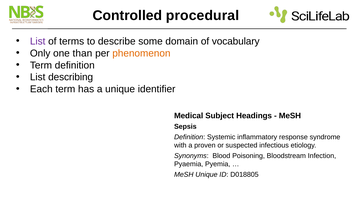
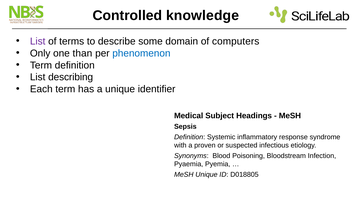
procedural: procedural -> knowledge (203, 15)
vocabulary: vocabulary -> computers (236, 41)
phenomenon colour: orange -> blue (141, 53)
